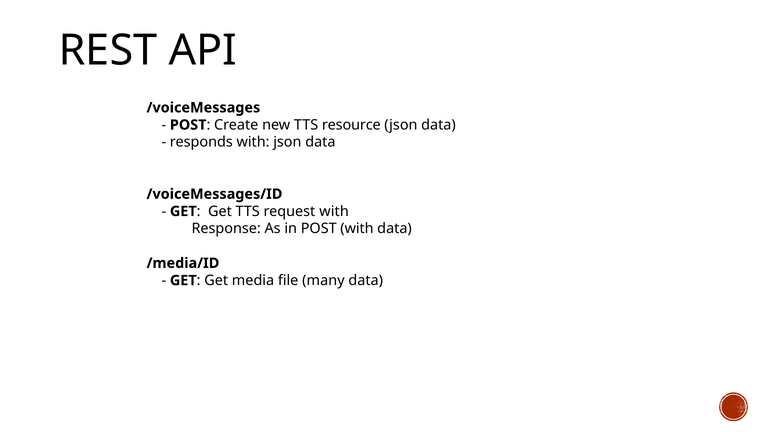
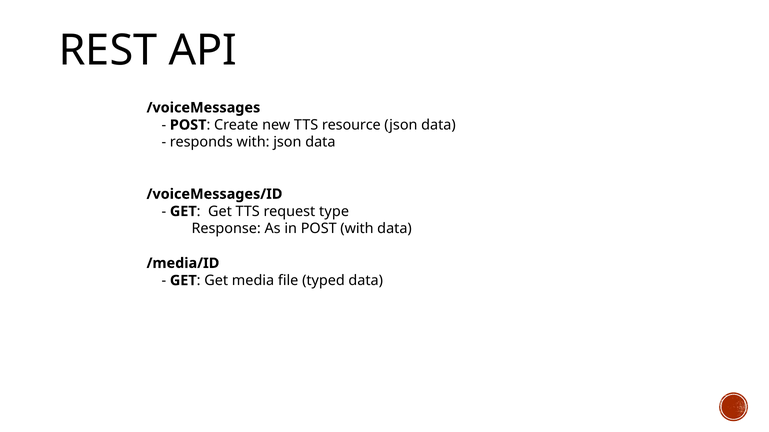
request with: with -> type (334, 212)
many: many -> typed (323, 281)
